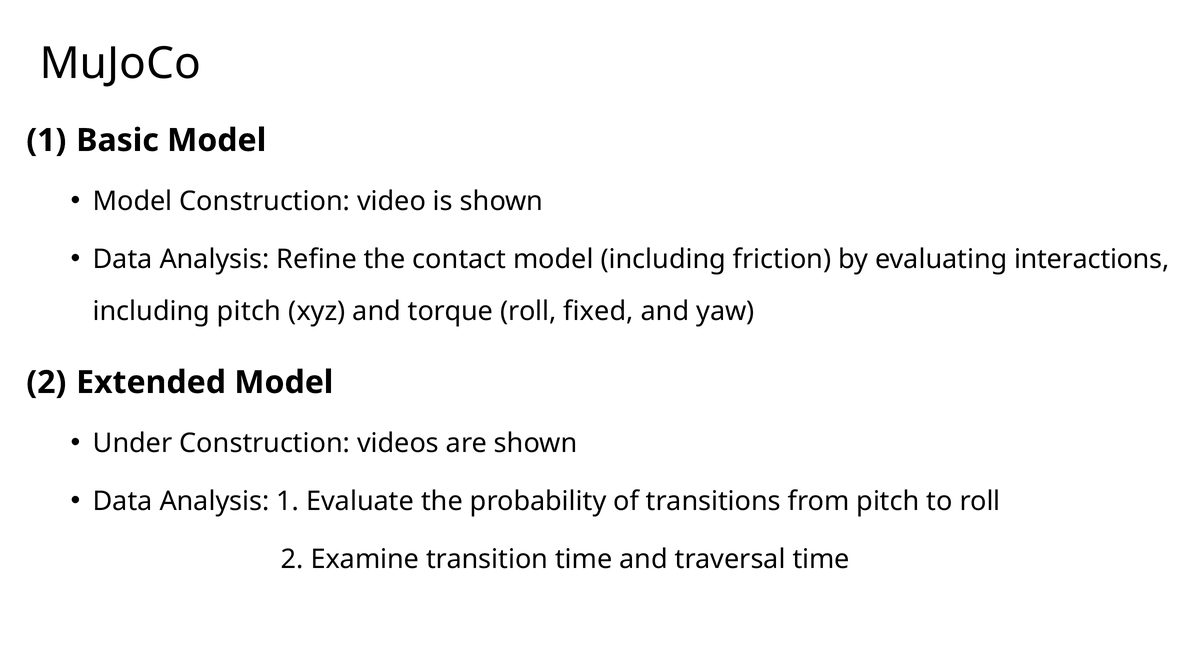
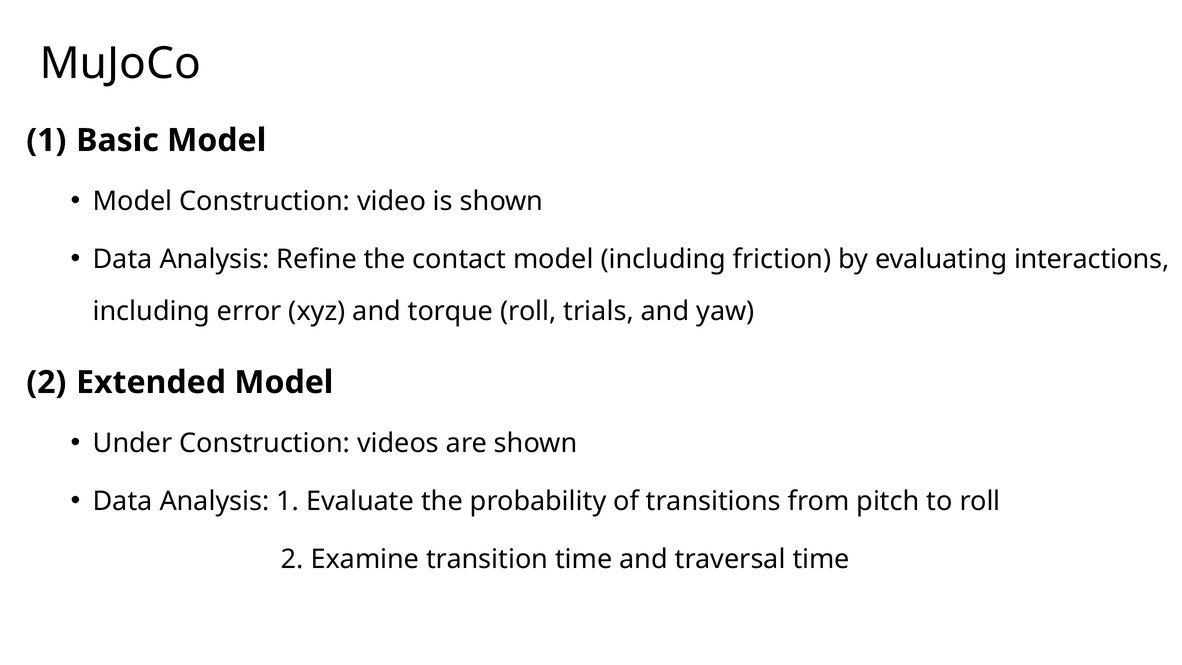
including pitch: pitch -> error (249, 311)
fixed: fixed -> trials (599, 311)
